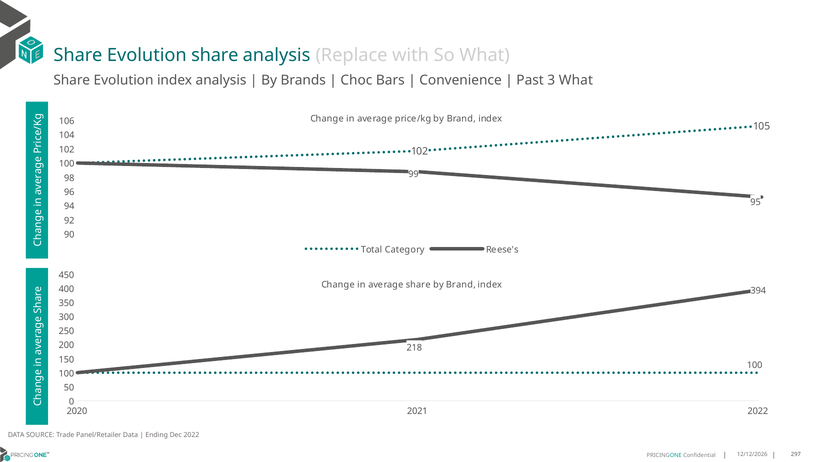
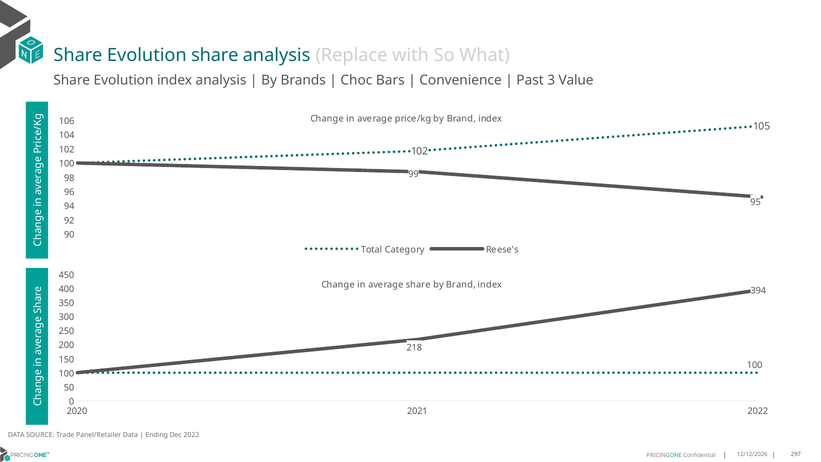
3 What: What -> Value (576, 80)
